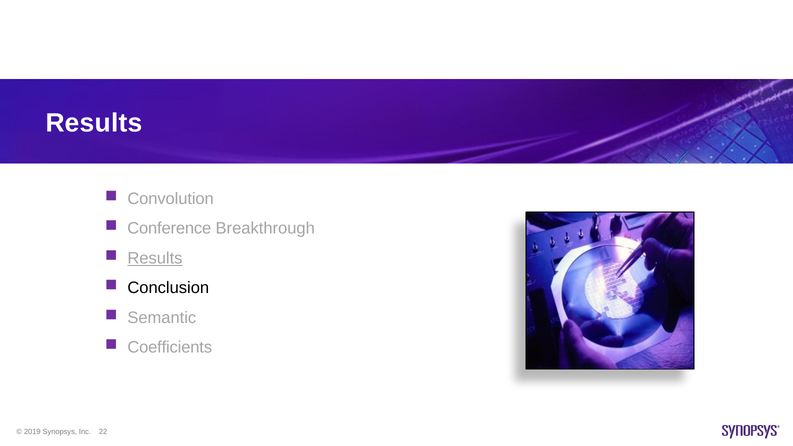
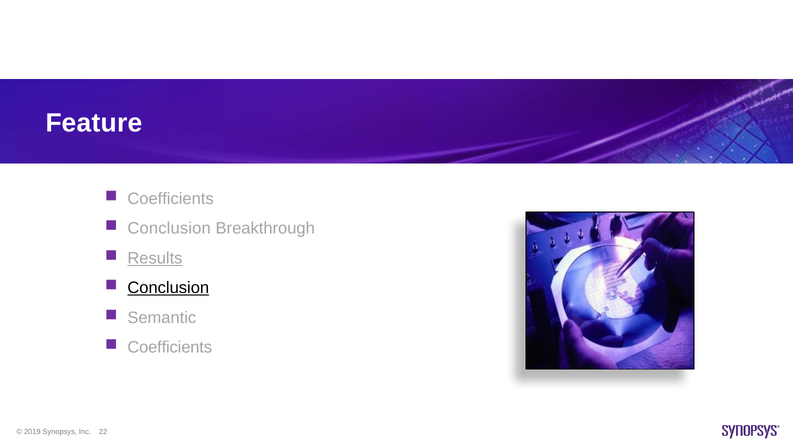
Results: Results -> Feature (94, 123)
Convolution: Convolution -> Coefficients (171, 199)
Conference: Conference -> Conclusion (169, 229)
Conclusion underline: none -> present (168, 288)
